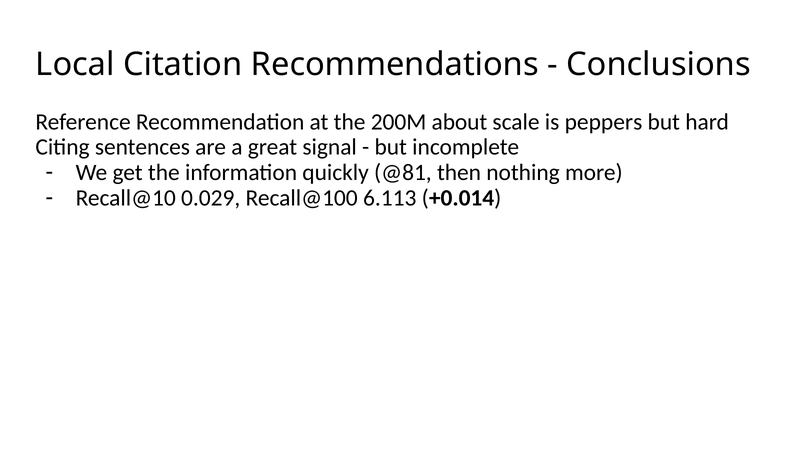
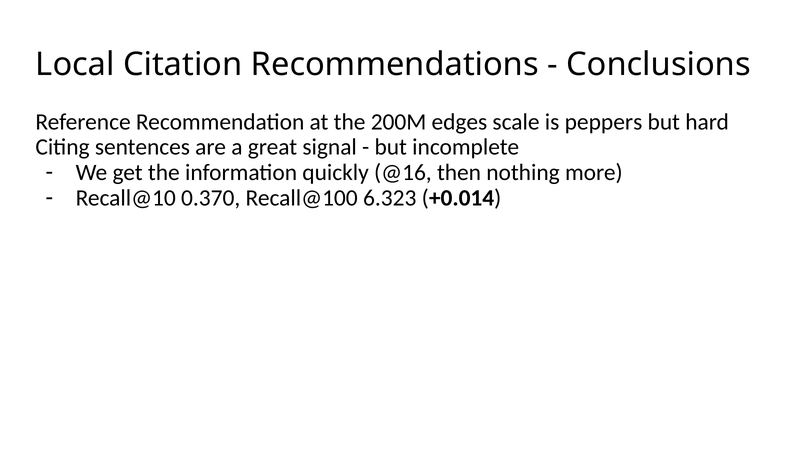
about: about -> edges (459, 122)
@81: @81 -> @16 (403, 173)
0.029: 0.029 -> 0.370 (211, 198)
6.113: 6.113 -> 6.323 (390, 198)
